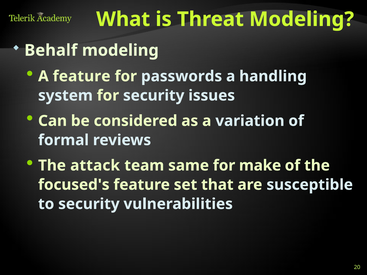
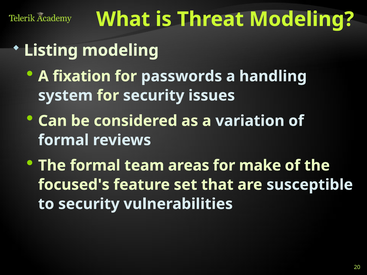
Behalf: Behalf -> Listing (51, 50)
A feature: feature -> fixation (82, 76)
The attack: attack -> formal (95, 166)
same: same -> areas (189, 166)
